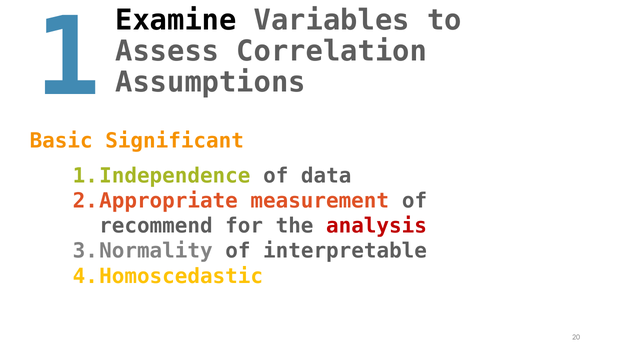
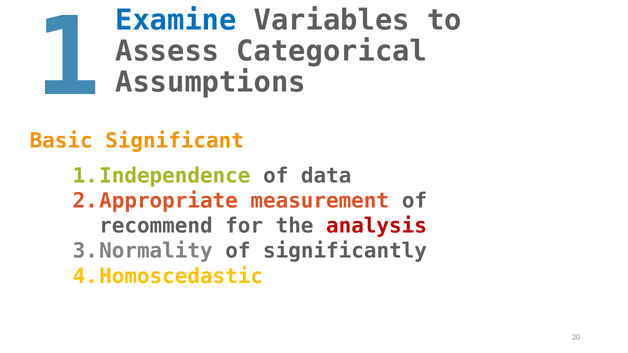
Examine colour: black -> blue (176, 20)
Correlation: Correlation -> Categorical (332, 51)
interpretable: interpretable -> significantly (345, 251)
